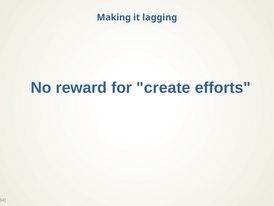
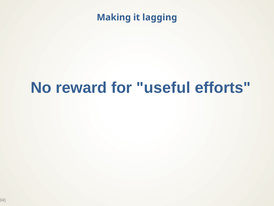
create: create -> useful (163, 88)
